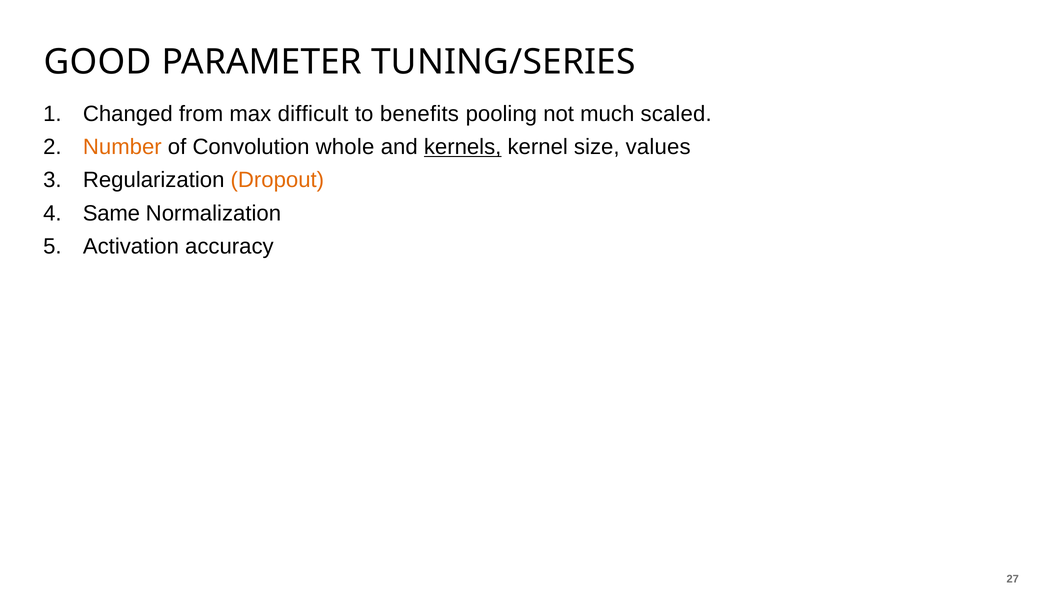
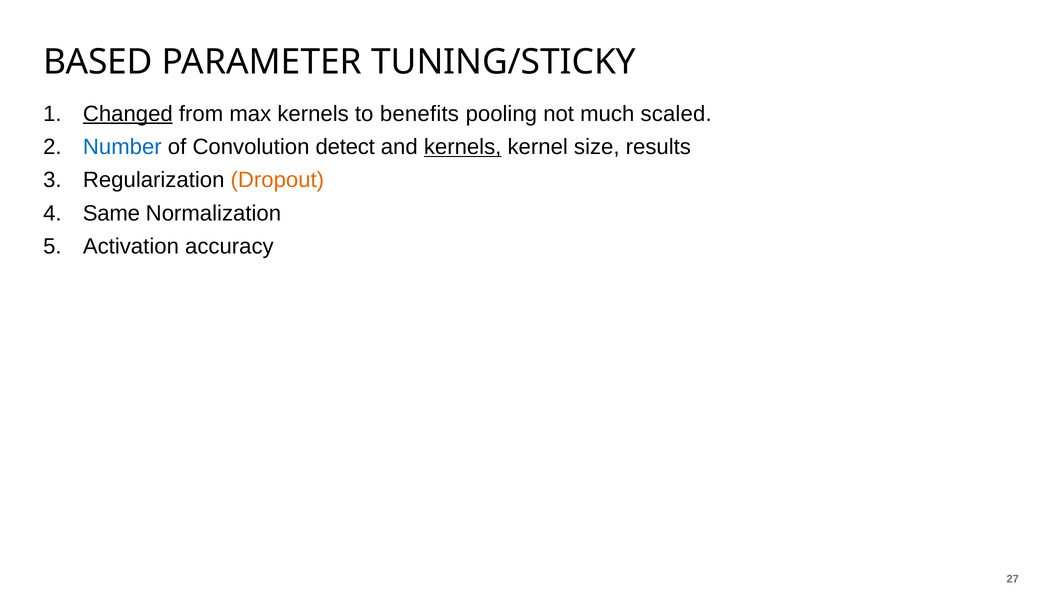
GOOD: GOOD -> BASED (98, 62)
TUNING/SERIES: TUNING/SERIES -> TUNING/STICKY (504, 62)
Changed underline: none -> present (128, 114)
max difficult: difficult -> kernels (313, 114)
Number colour: orange -> blue (122, 147)
whole: whole -> detect (345, 147)
values: values -> results (658, 147)
